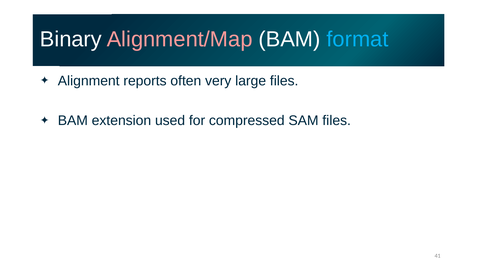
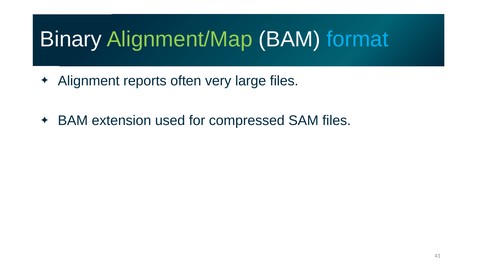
Alignment/Map colour: pink -> light green (180, 39)
